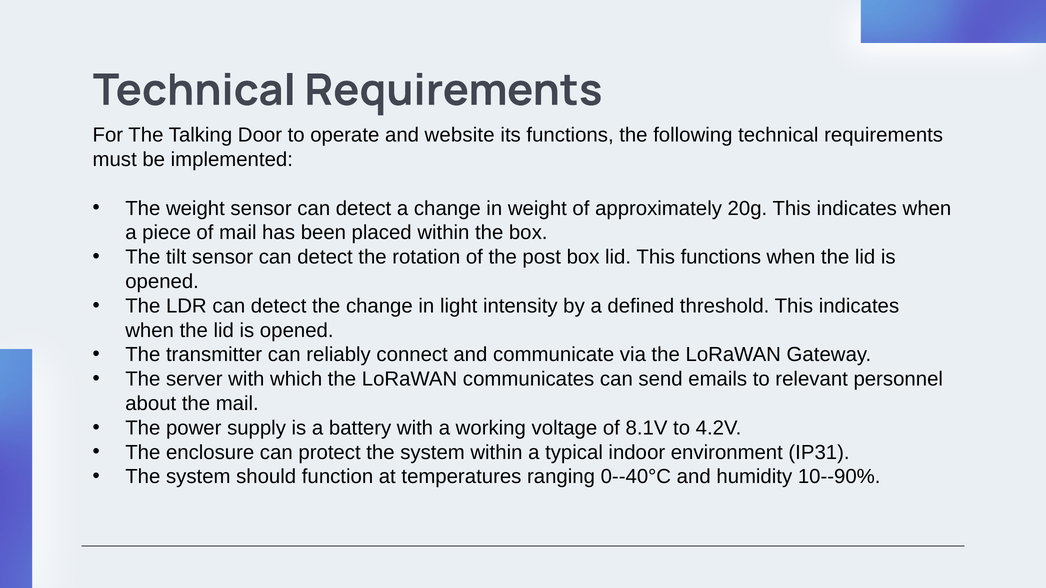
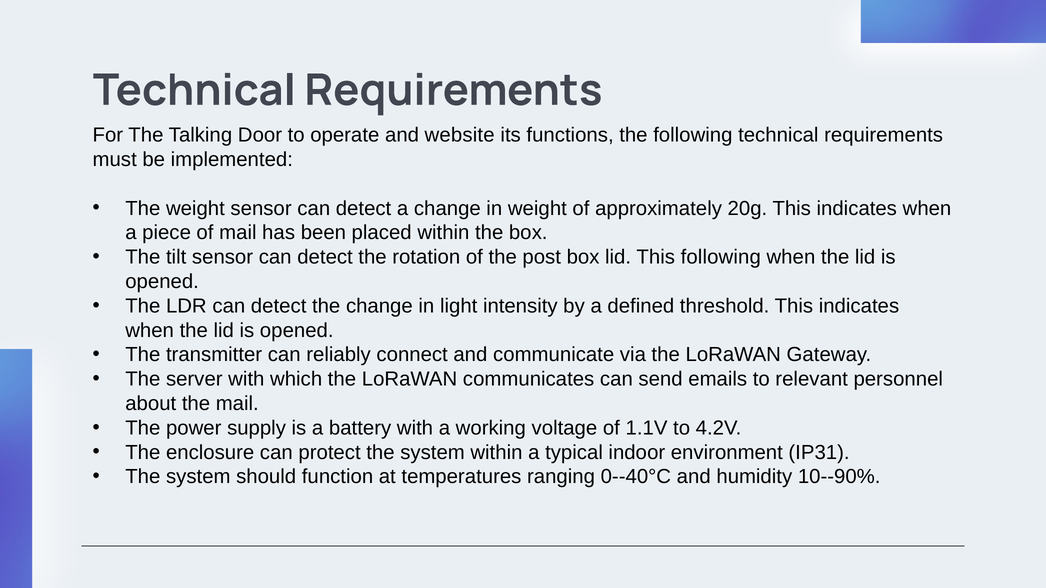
This functions: functions -> following (721, 257)
8.1V: 8.1V -> 1.1V (647, 428)
